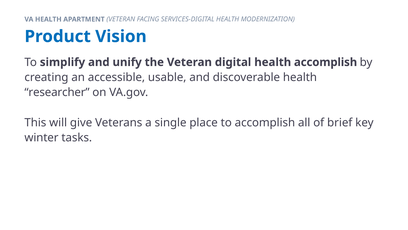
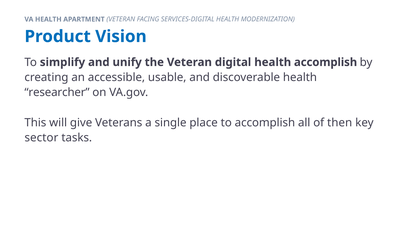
brief: brief -> then (340, 122)
winter: winter -> sector (41, 137)
